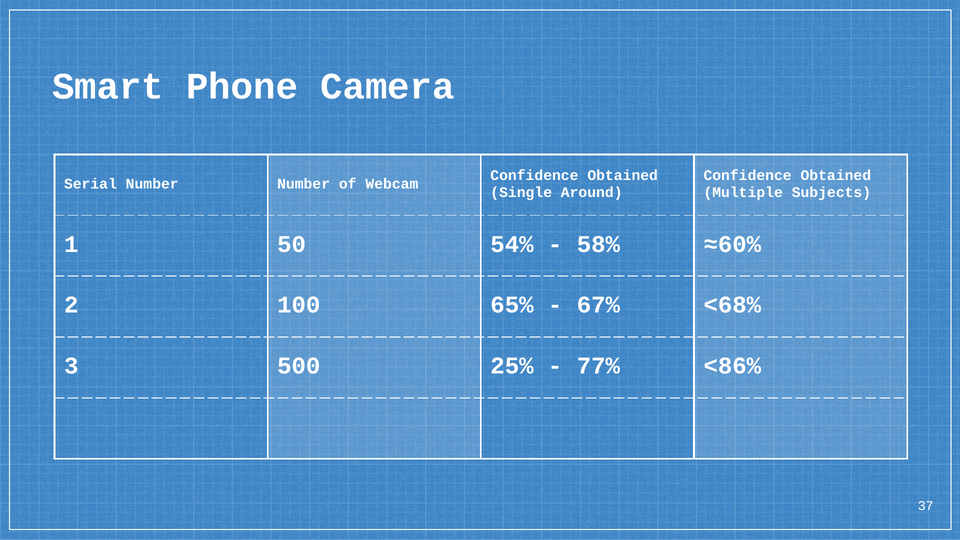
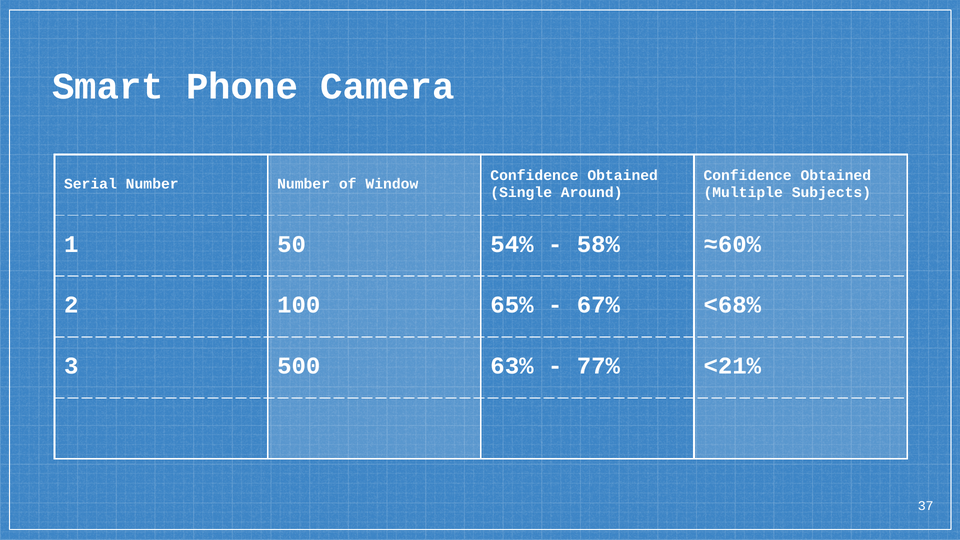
Webcam: Webcam -> Window (392, 184)
25%: 25% -> 63% (512, 366)
<86%: <86% -> <21% (732, 366)
